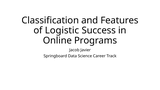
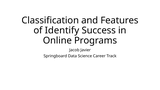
Logistic: Logistic -> Identify (62, 30)
